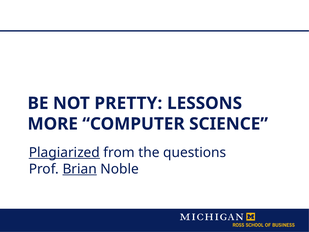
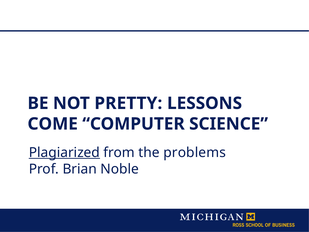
MORE: MORE -> COME (53, 124)
questions: questions -> problems (195, 152)
Brian underline: present -> none (80, 169)
